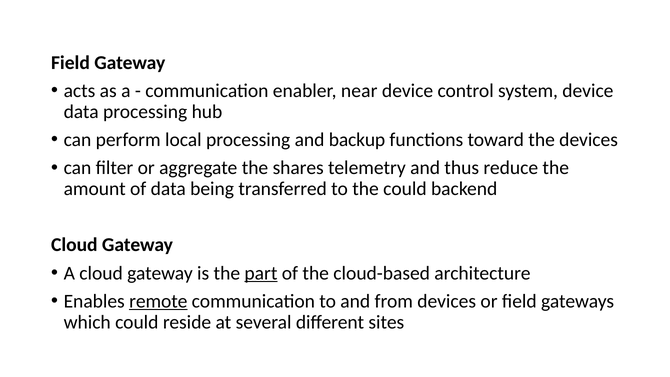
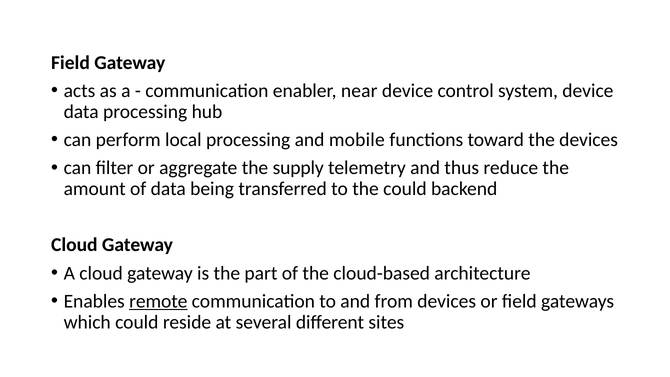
backup: backup -> mobile (357, 140)
shares: shares -> supply (298, 168)
part underline: present -> none (261, 273)
